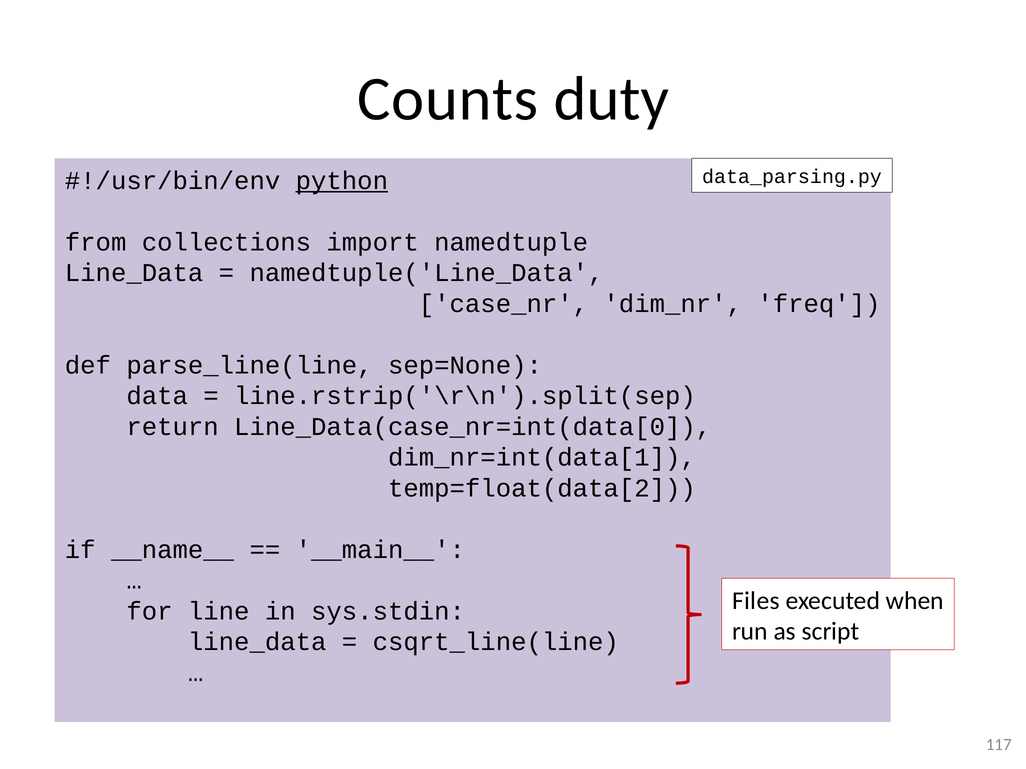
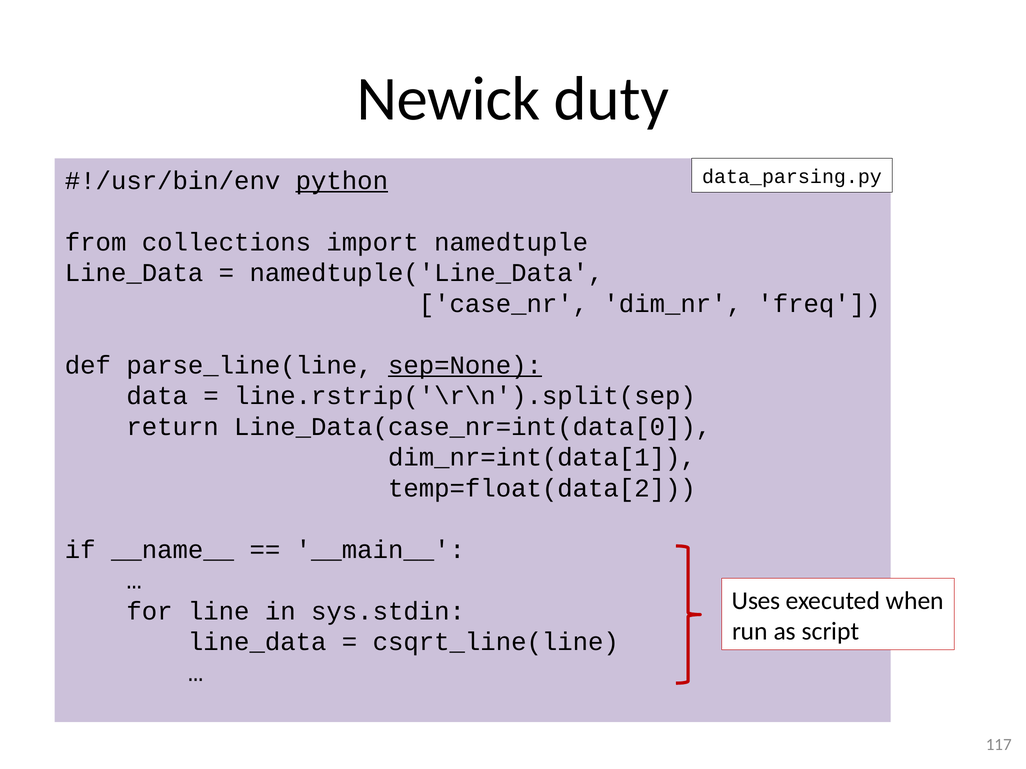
Counts: Counts -> Newick (448, 99)
sep=None underline: none -> present (465, 365)
Files: Files -> Uses (756, 601)
